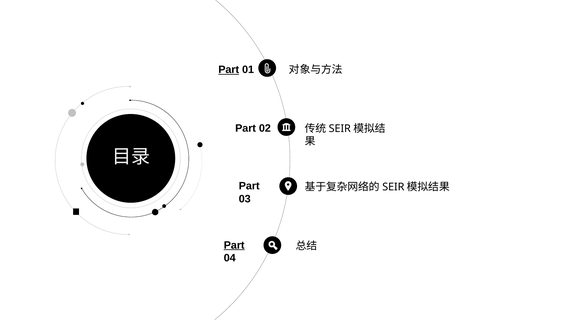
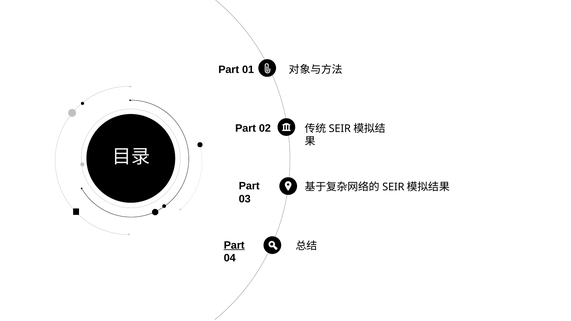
Part underline: present -> none (229, 70)
